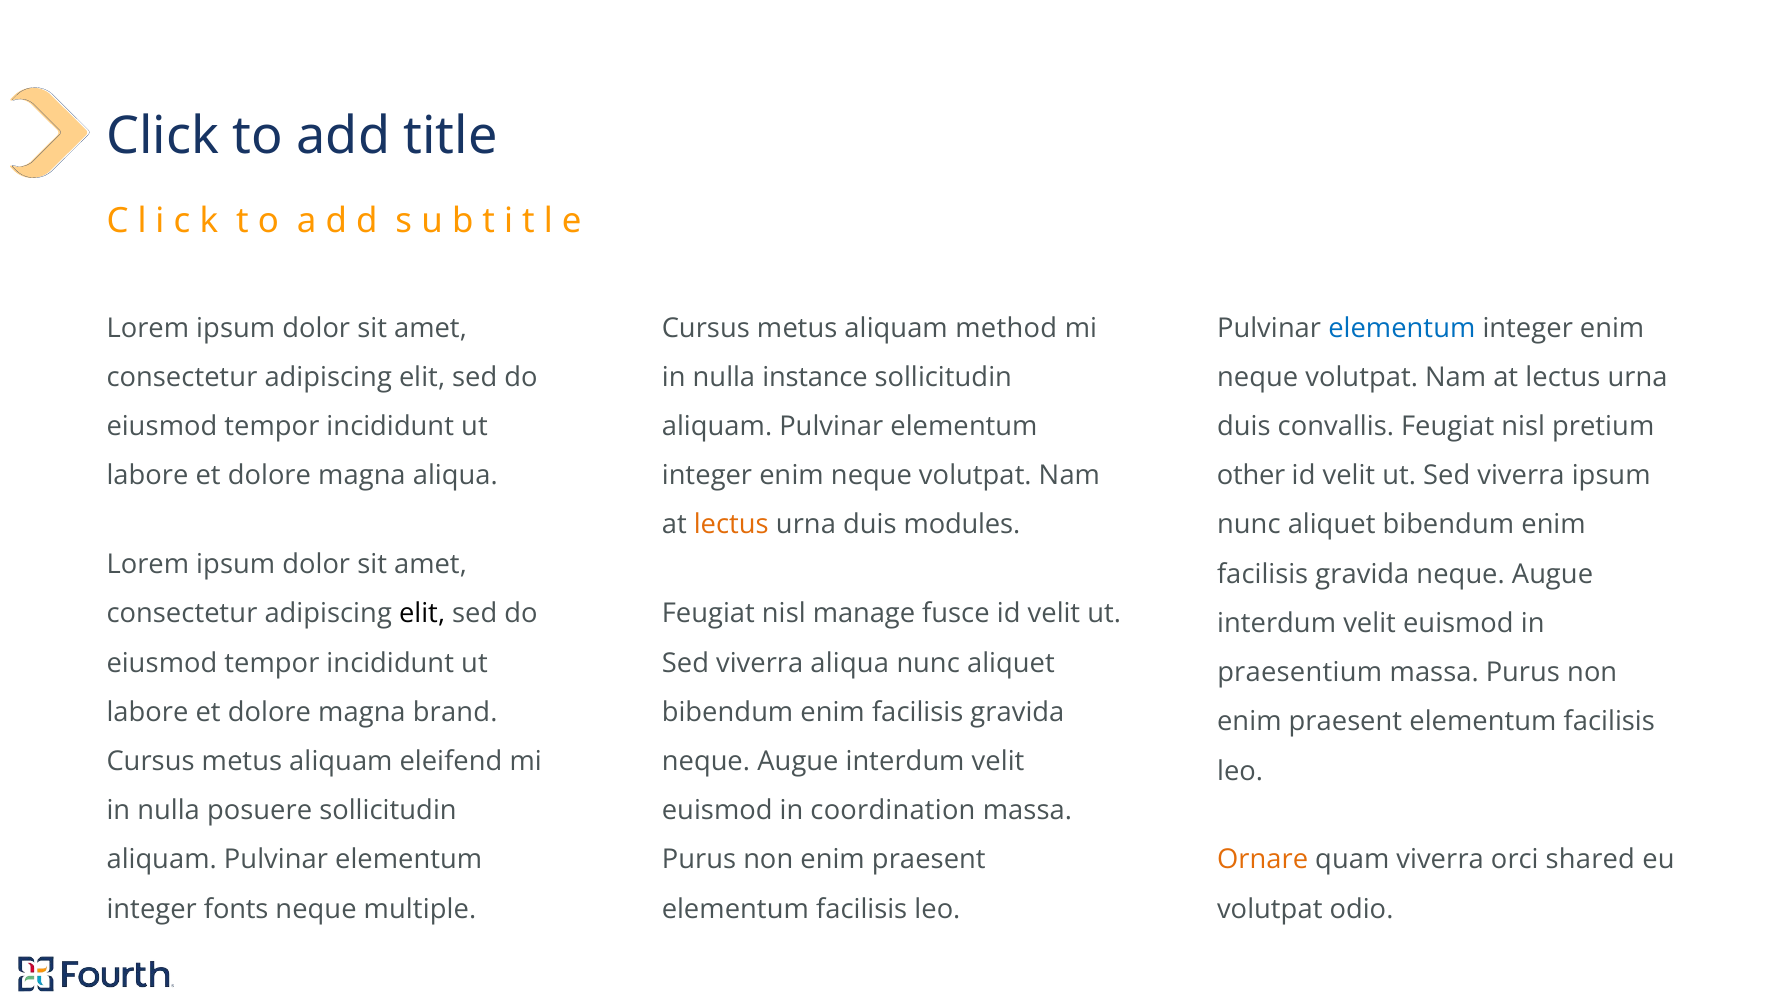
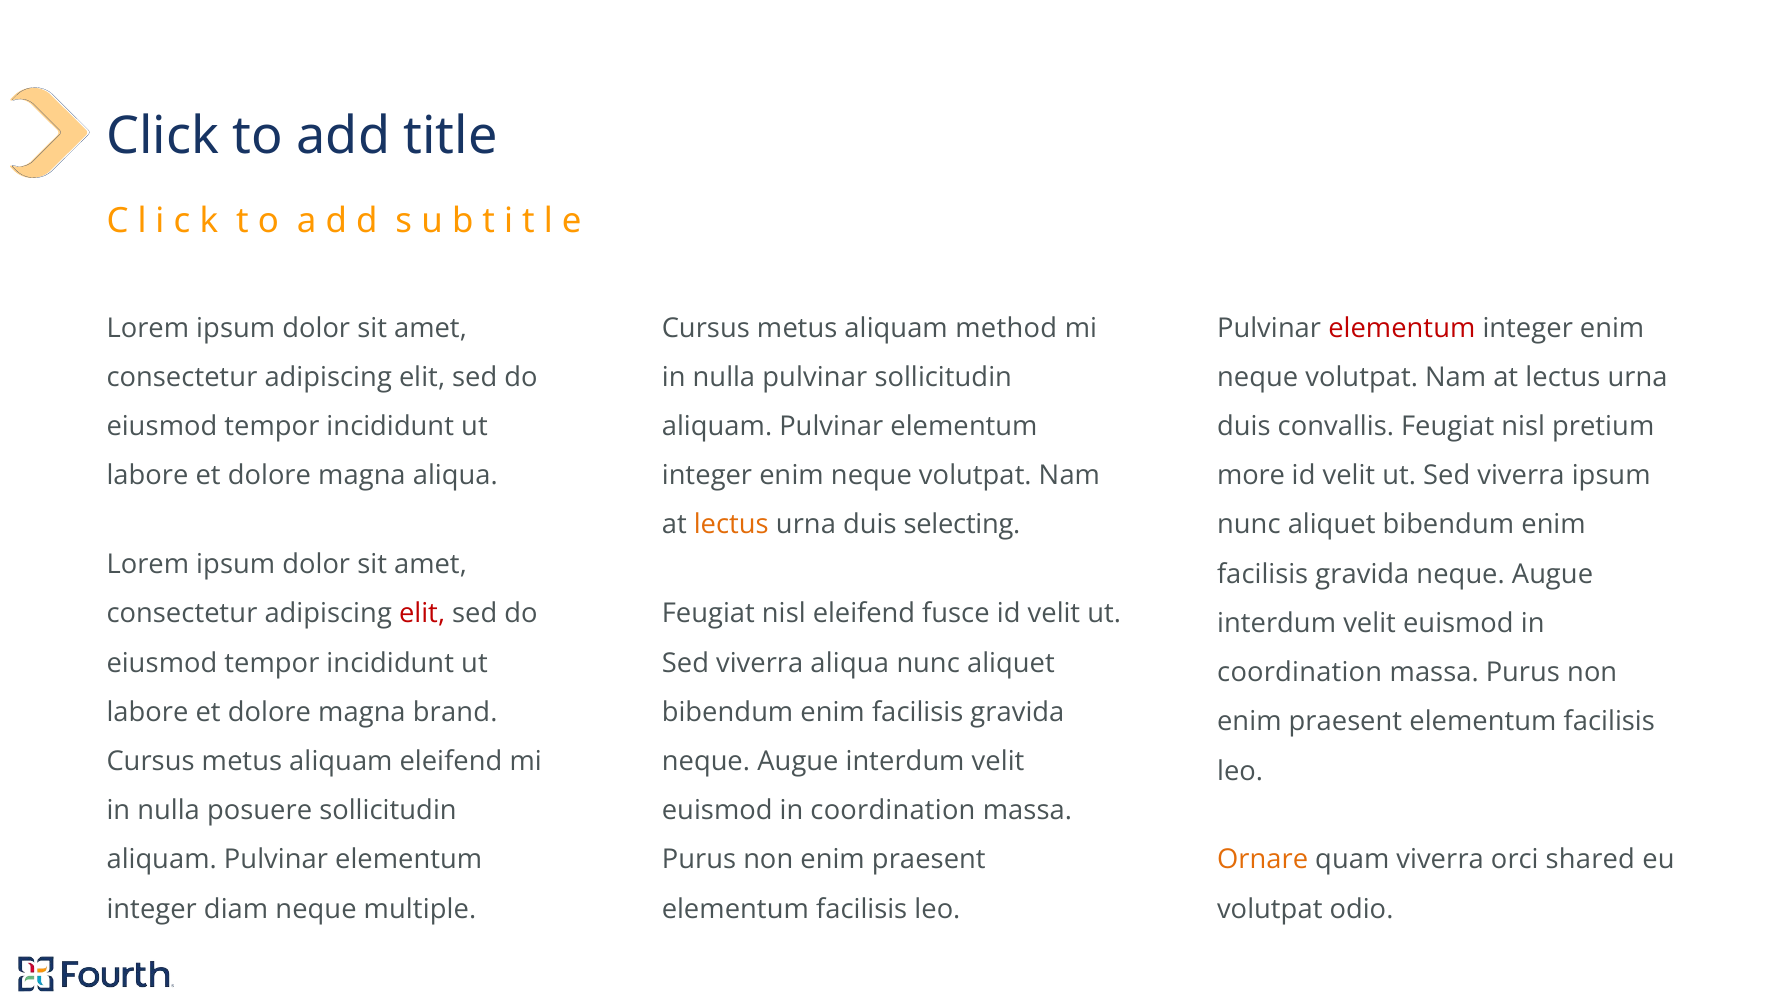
elementum colour: blue -> red (1402, 328)
nulla instance: instance -> pulvinar (815, 377)
other: other -> more (1251, 476)
modules: modules -> selecting (962, 525)
elit colour: black -> red (422, 614)
nisl manage: manage -> eleifend (864, 614)
praesentium: praesentium -> coordination (1300, 673)
fonts: fonts -> diam (236, 909)
